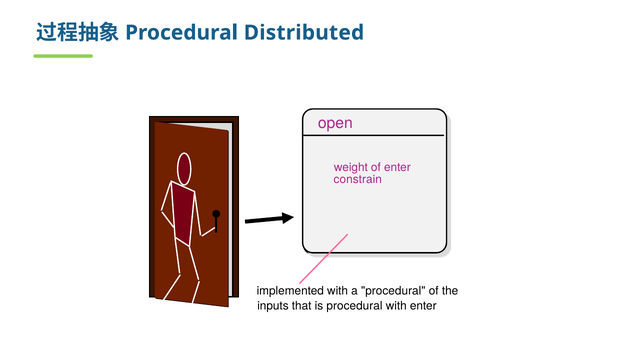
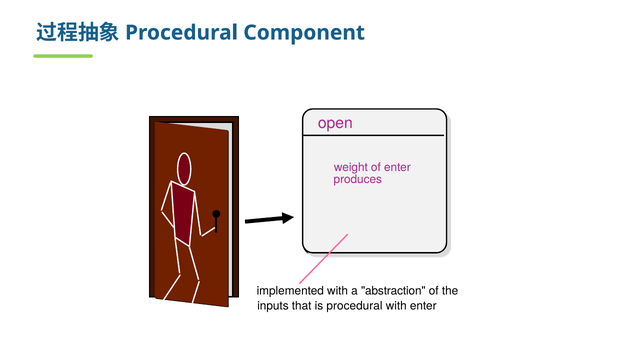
Distributed: Distributed -> Component (304, 33)
constrain: constrain -> produces (358, 179)
a procedural: procedural -> abstraction (393, 291)
